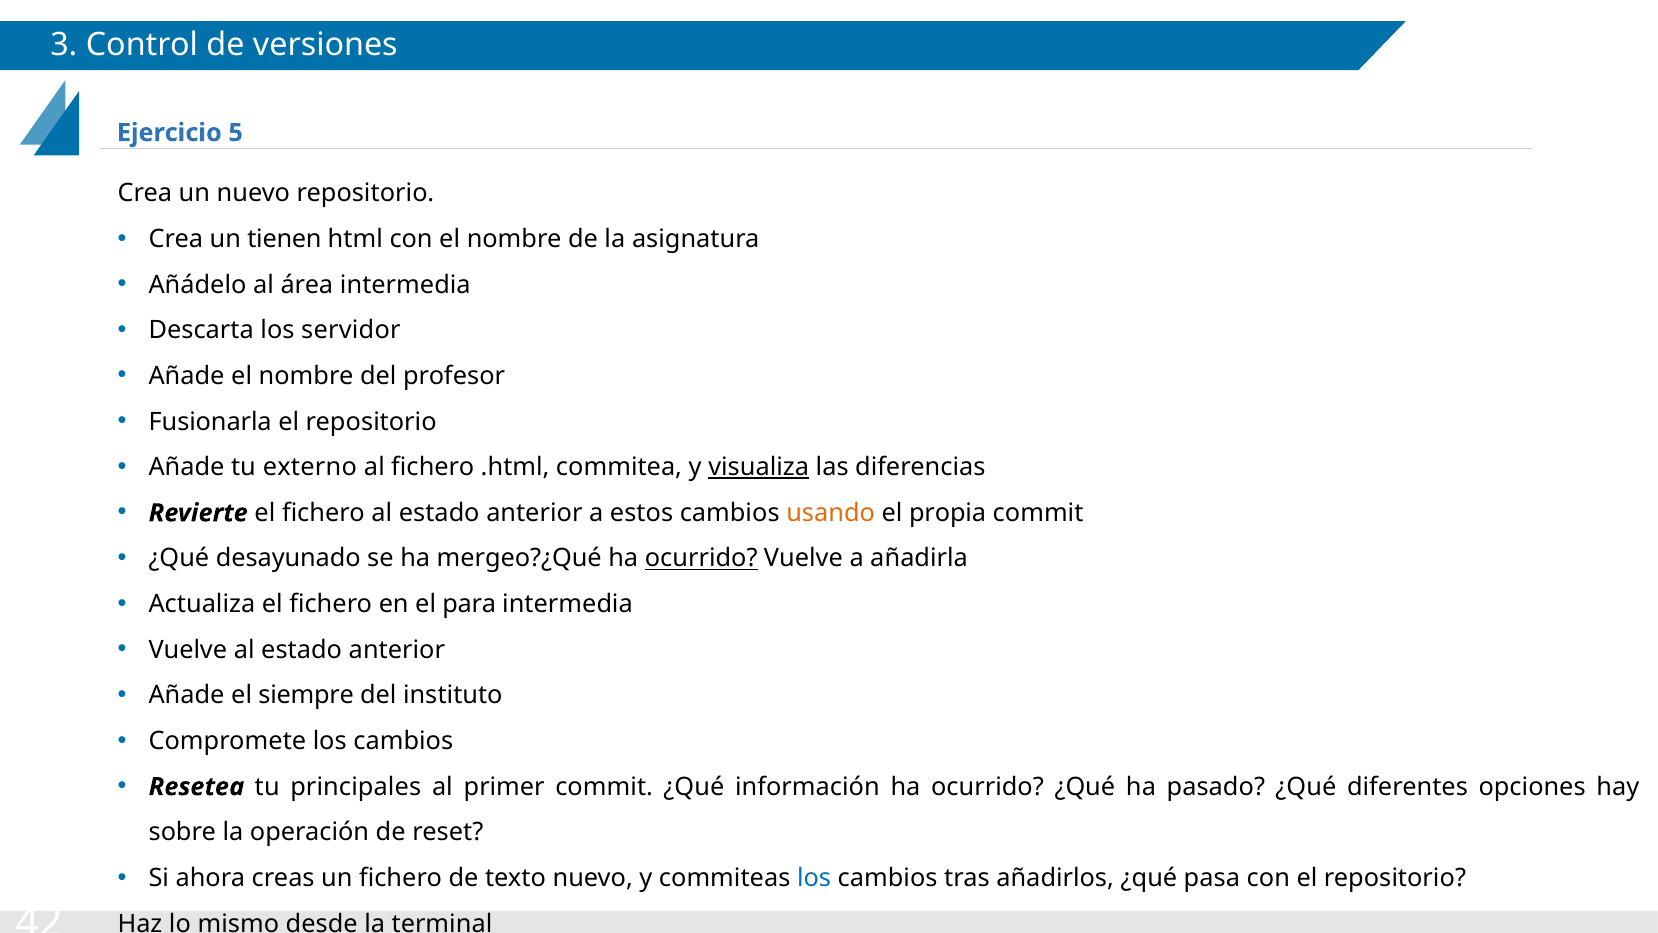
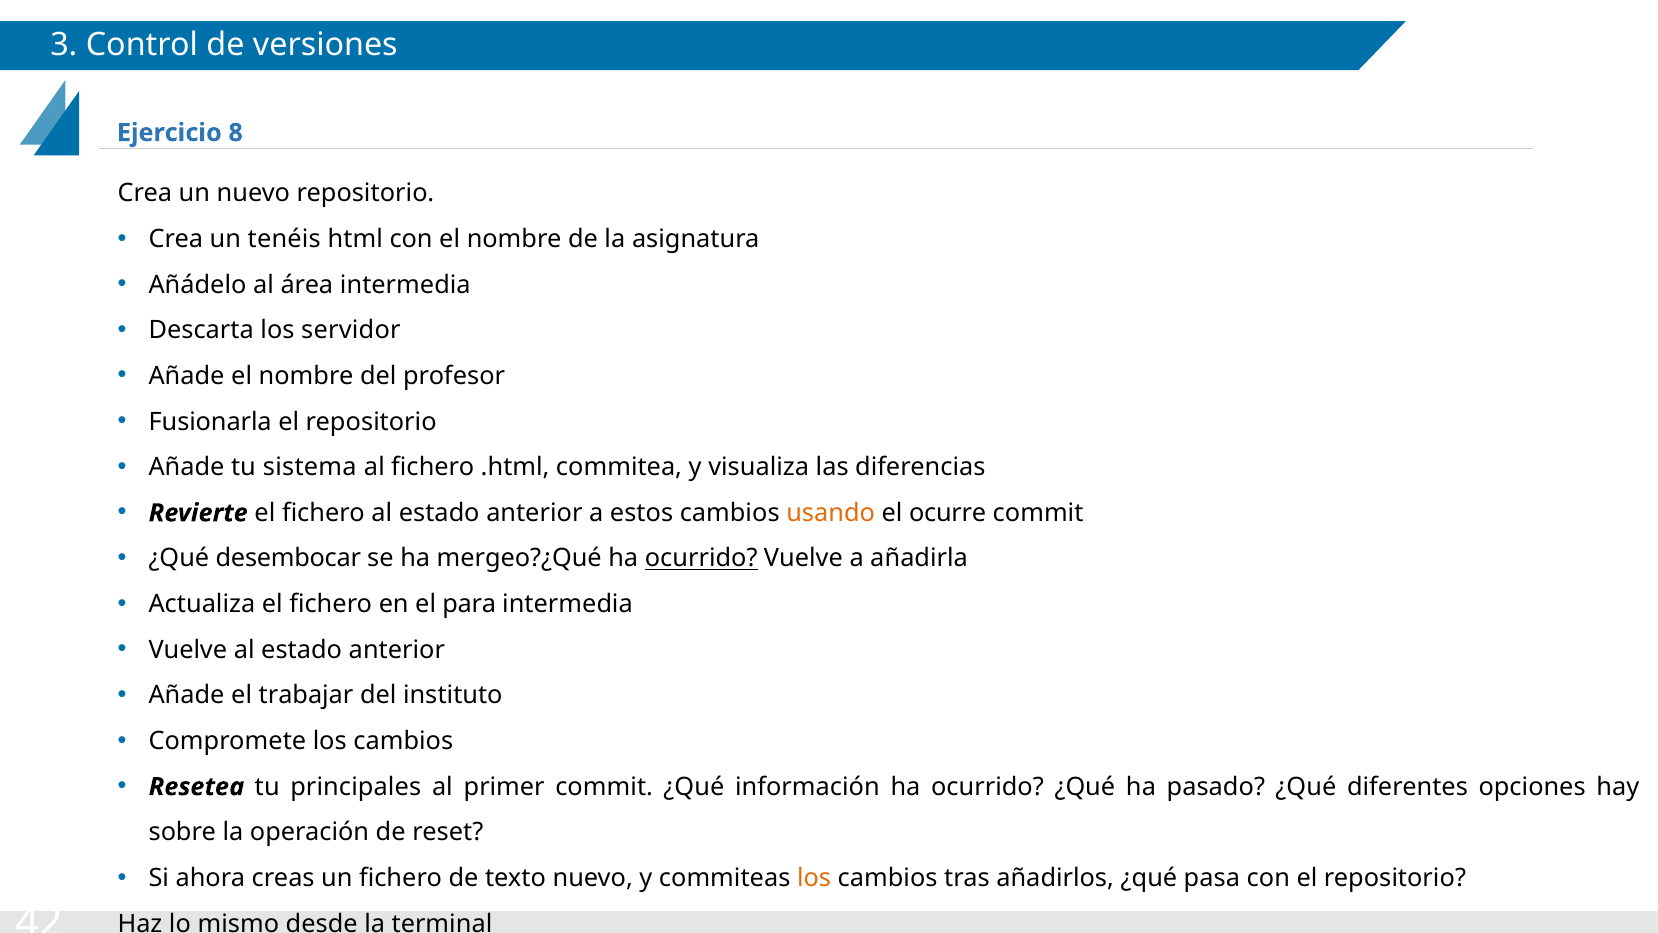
5: 5 -> 8 (236, 133)
tienen: tienen -> tenéis (284, 239)
externo: externo -> sistema (310, 467)
visualiza underline: present -> none (759, 467)
propia: propia -> ocurre (948, 513)
desayunado: desayunado -> desembocar (288, 558)
siempre: siempre -> trabajar (306, 695)
los colour: blue -> orange (814, 878)
